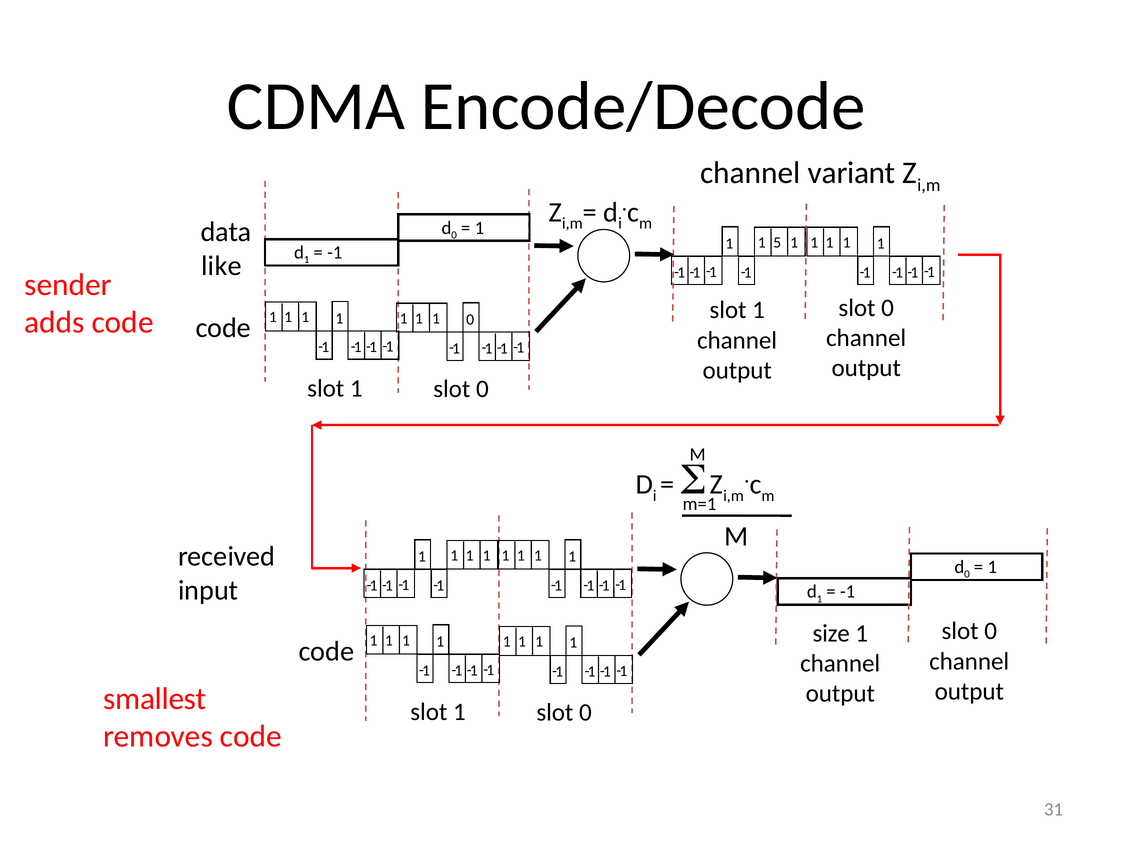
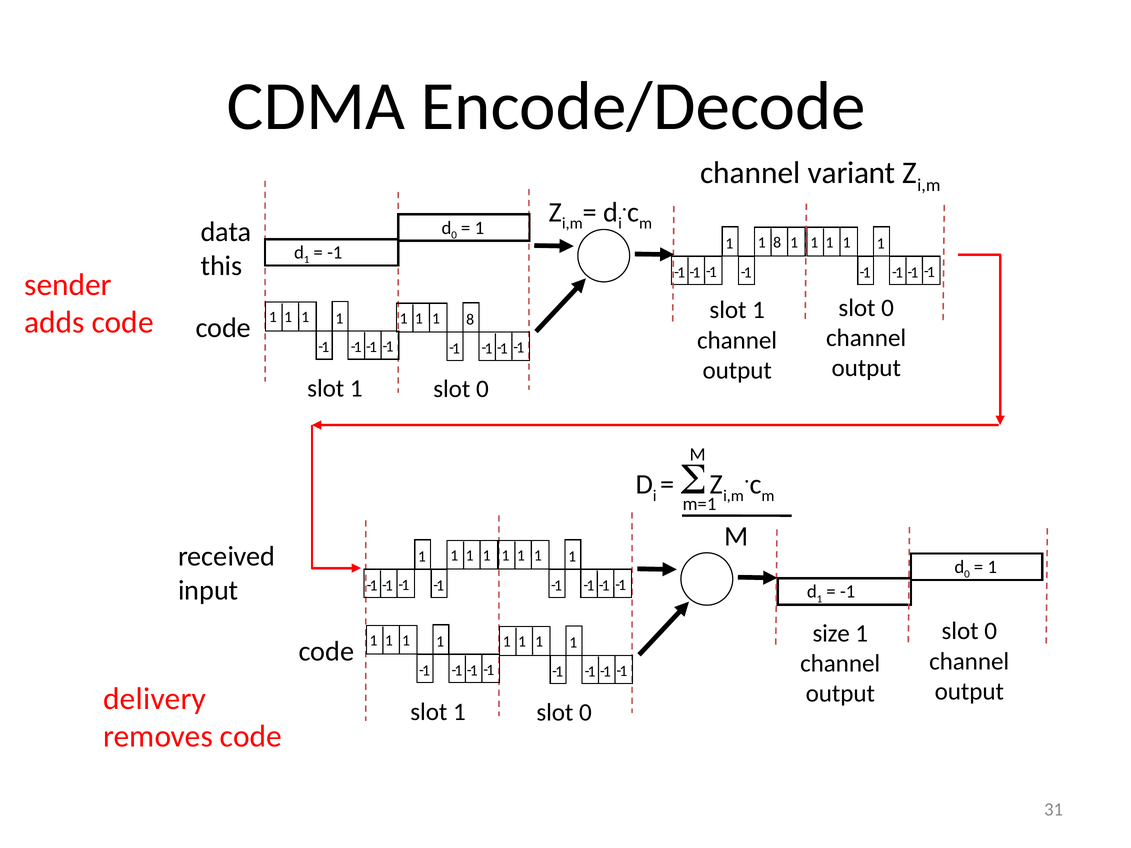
5: 5 -> 8 (777, 242)
like: like -> this (222, 266)
1 1 0: 0 -> 8 (470, 320)
smallest: smallest -> delivery (155, 699)
